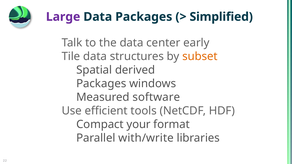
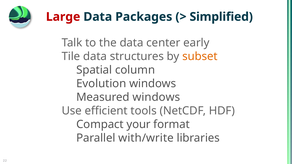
Large colour: purple -> red (63, 17)
derived: derived -> column (135, 70)
Packages: Packages -> Evolution (101, 84)
Measured software: software -> windows (156, 97)
